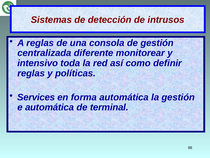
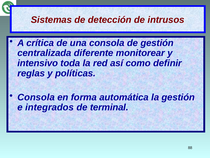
A reglas: reglas -> crítica (40, 43)
Services: Services -> Consola (36, 97)
e automática: automática -> integrados (50, 107)
